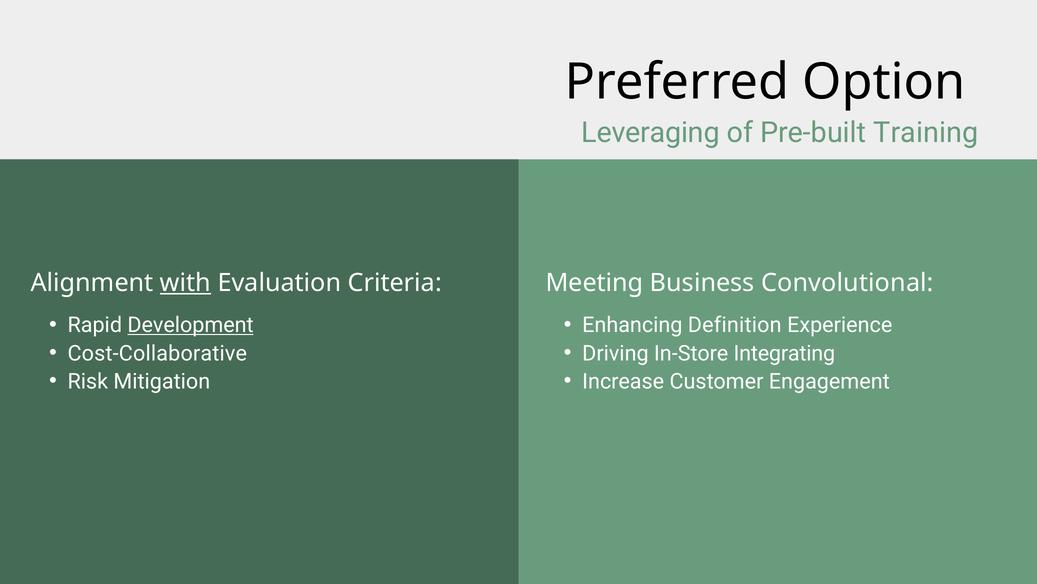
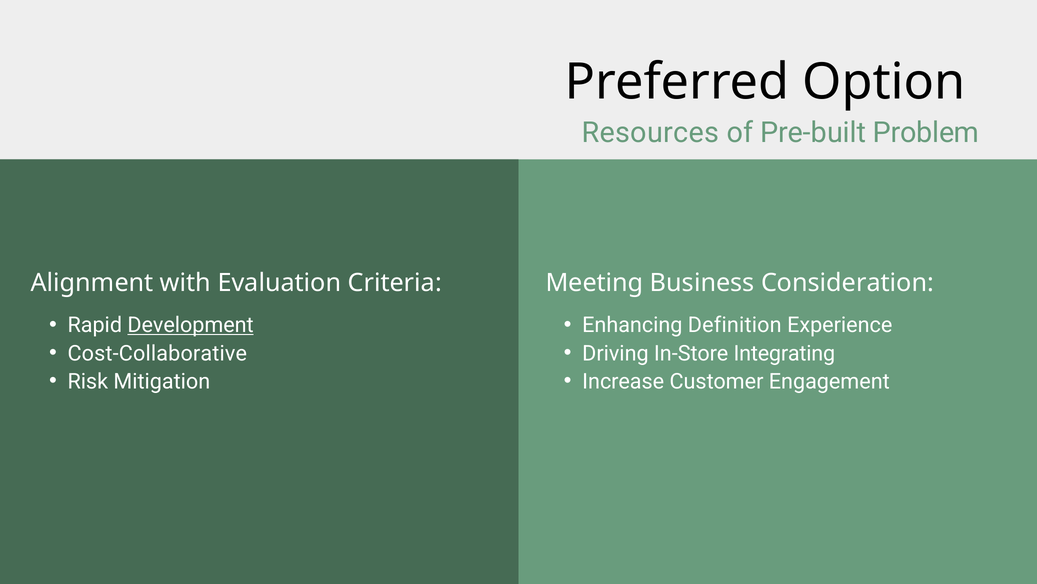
Leveraging: Leveraging -> Resources (650, 133)
Training: Training -> Problem (926, 133)
with underline: present -> none (186, 283)
Convolutional: Convolutional -> Consideration (847, 283)
